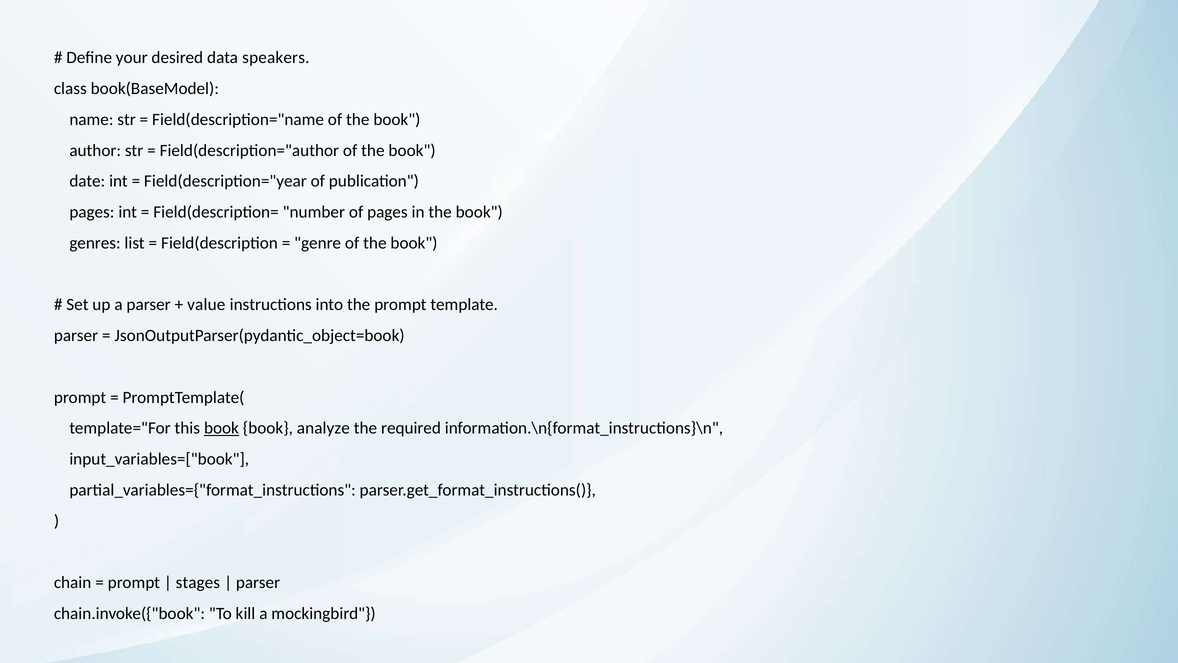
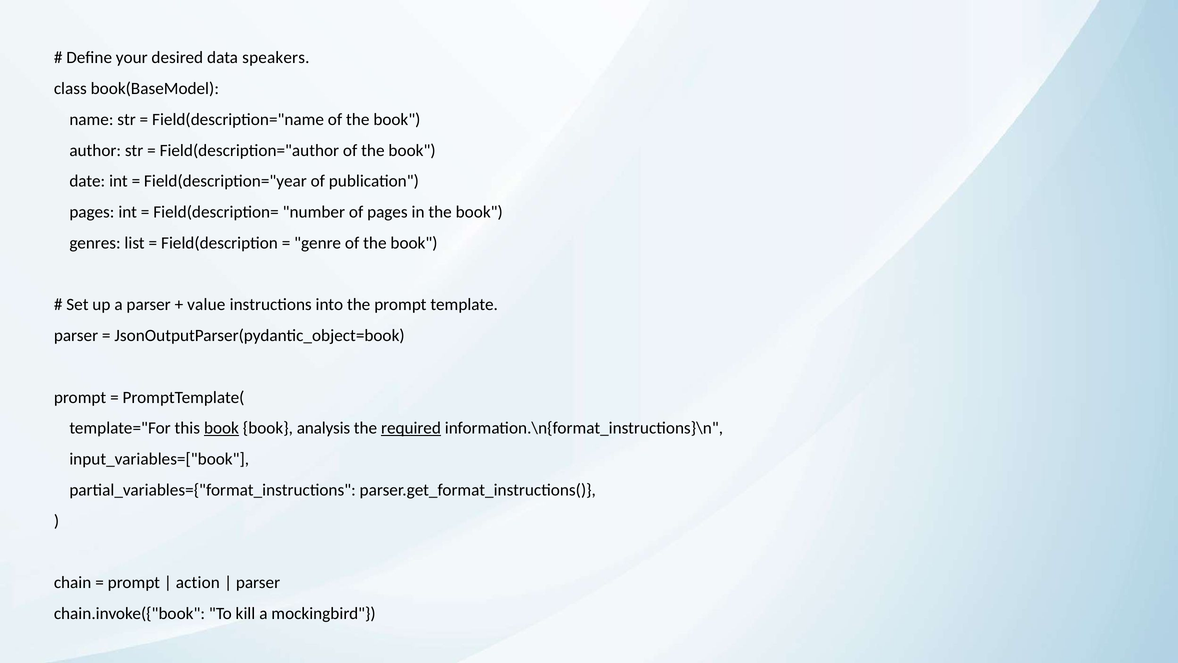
analyze: analyze -> analysis (323, 428)
required underline: none -> present (411, 428)
stages: stages -> action (198, 582)
